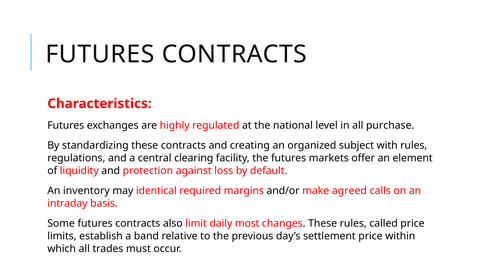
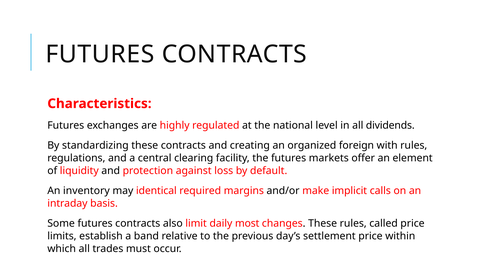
purchase: purchase -> dividends (390, 126)
subject: subject -> foreign (356, 146)
agreed: agreed -> implicit (349, 191)
